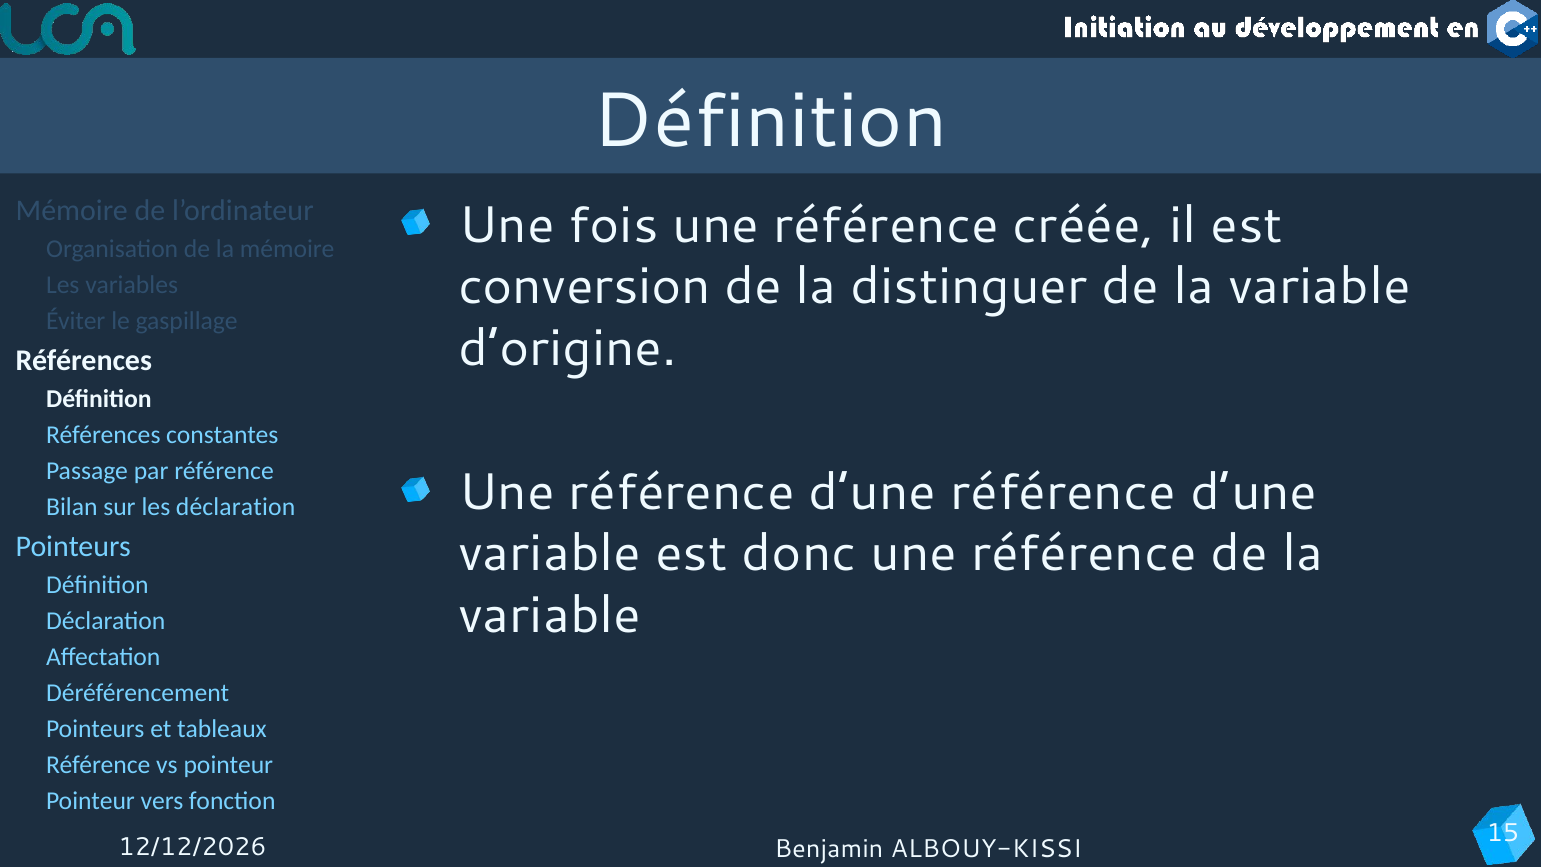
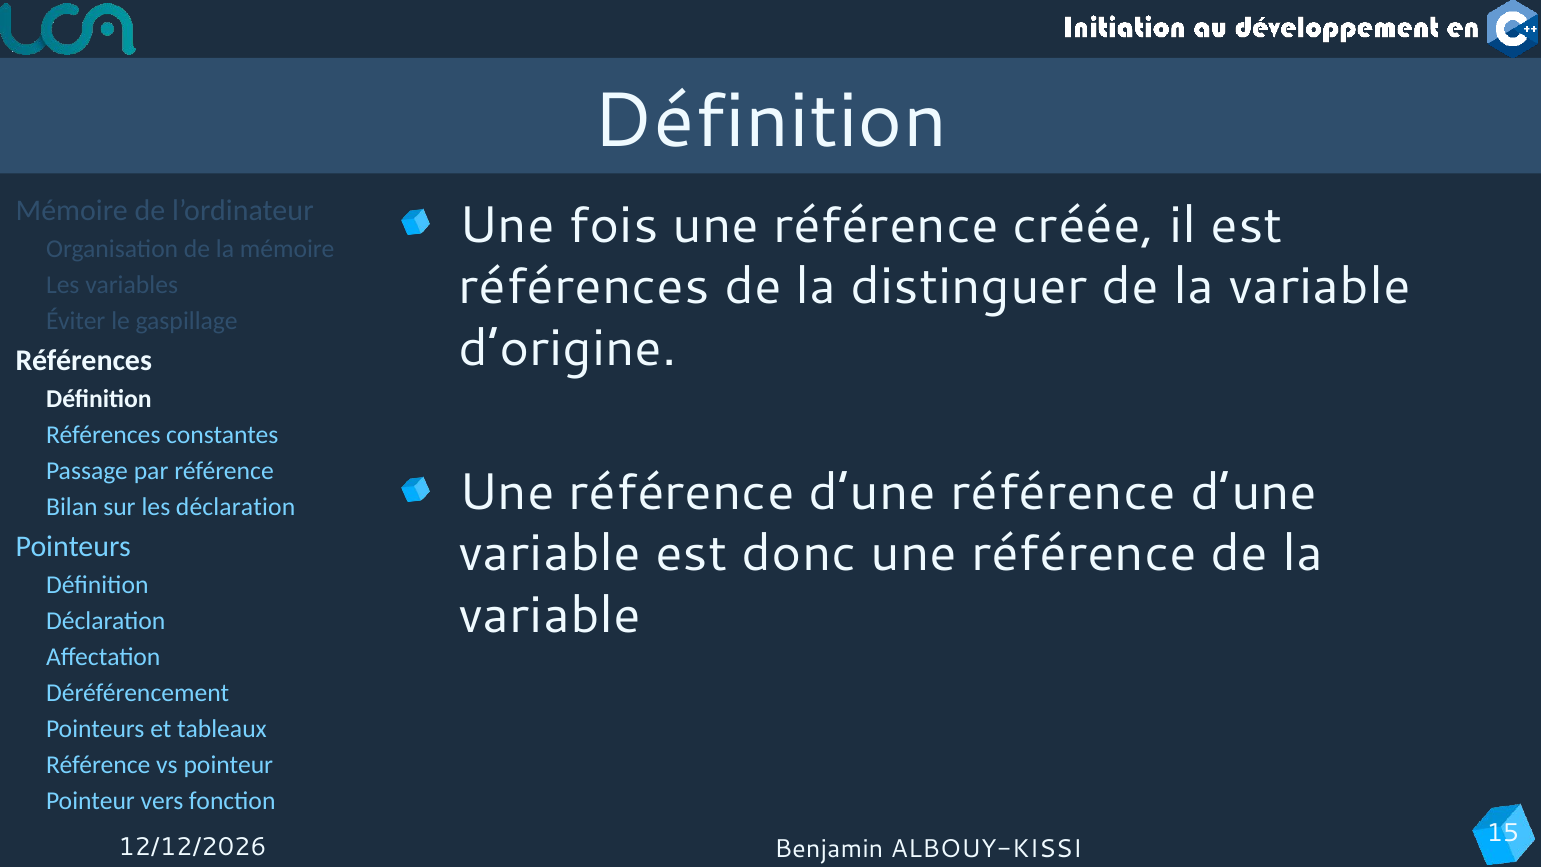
conversion: conversion -> références (584, 287)
